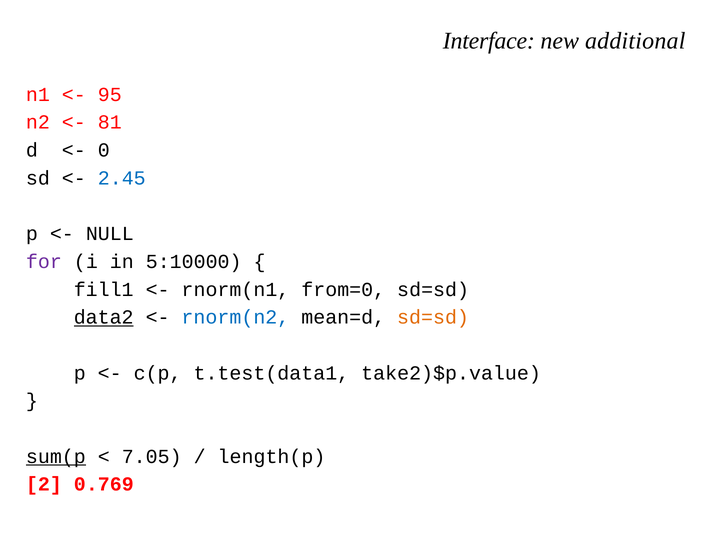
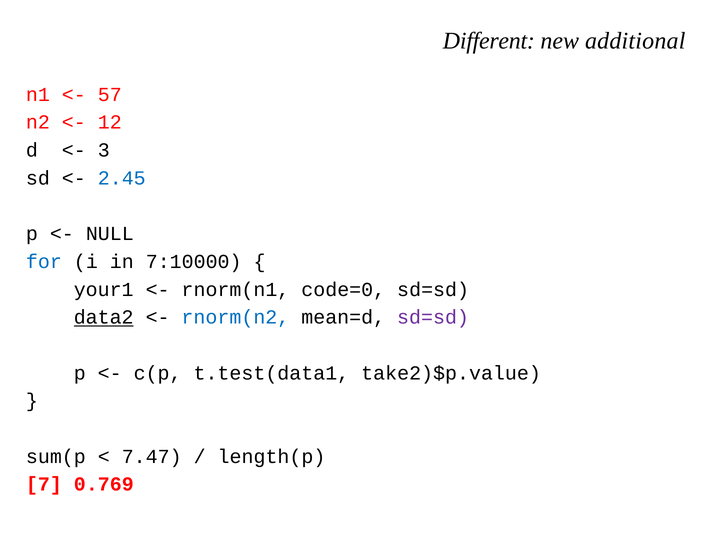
Interface: Interface -> Different (489, 41)
95: 95 -> 57 (110, 95)
81: 81 -> 12 (110, 123)
0: 0 -> 3 (104, 150)
for colour: purple -> blue (44, 262)
5:10000: 5:10000 -> 7:10000 (194, 262)
fill1: fill1 -> your1 (104, 290)
from=0: from=0 -> code=0 (343, 290)
sd=sd colour: orange -> purple (433, 318)
sum(p underline: present -> none (56, 457)
7.05: 7.05 -> 7.47 (152, 457)
2: 2 -> 7 (44, 485)
